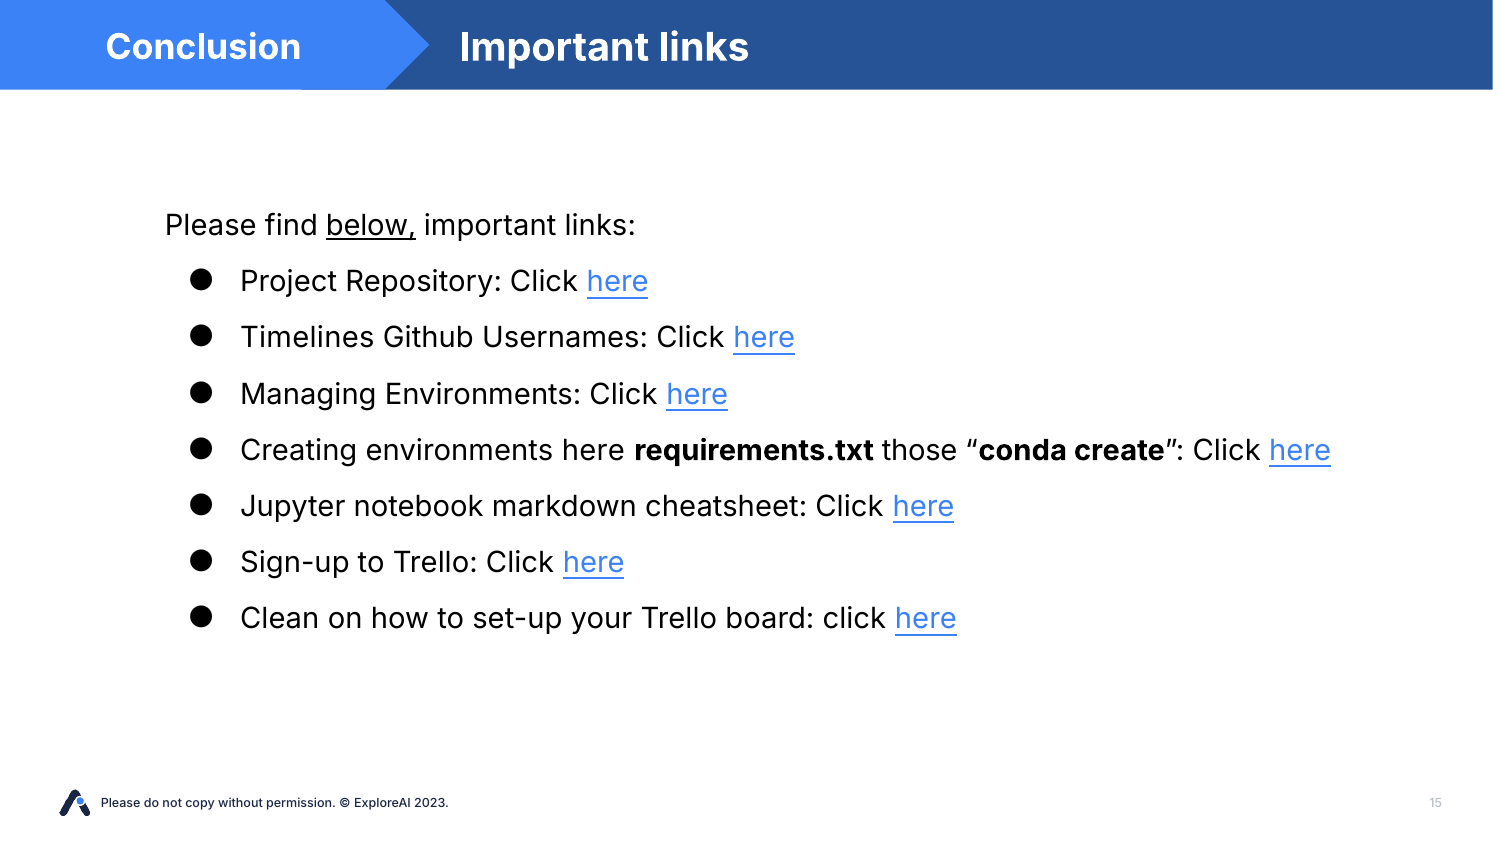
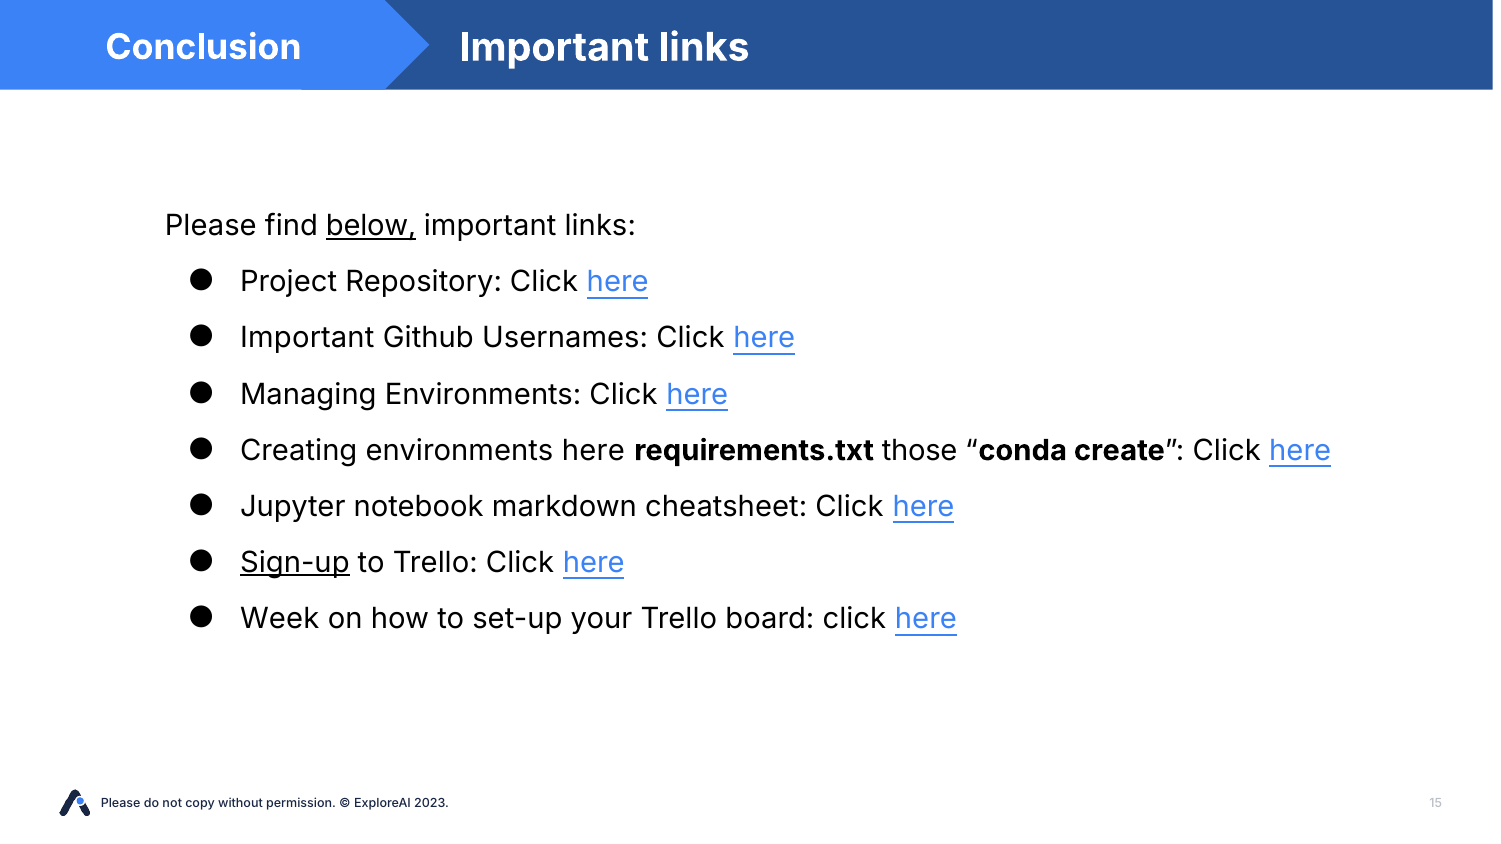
Timelines: Timelines -> Important (307, 338)
Sign-up underline: none -> present (295, 563)
Clean: Clean -> Week (280, 619)
